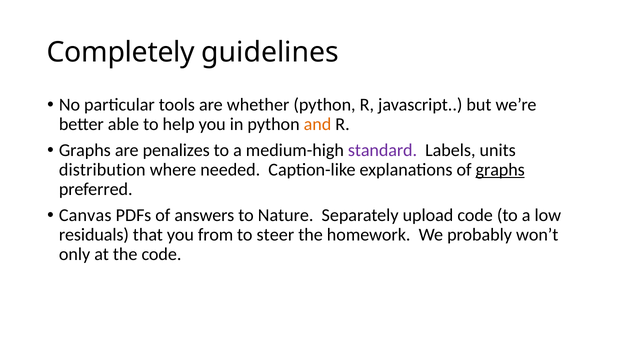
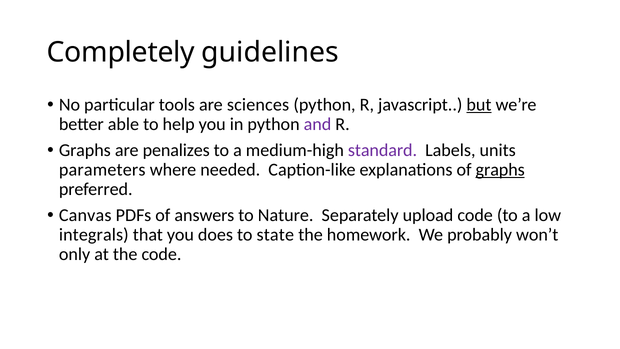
whether: whether -> sciences (258, 105)
but underline: none -> present (479, 105)
and colour: orange -> purple (318, 124)
distribution: distribution -> parameters (102, 170)
residuals: residuals -> integrals (94, 235)
from: from -> does (215, 235)
steer: steer -> state (275, 235)
